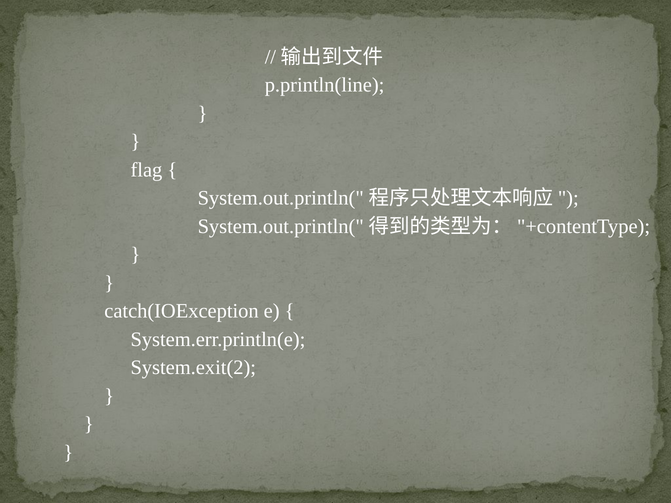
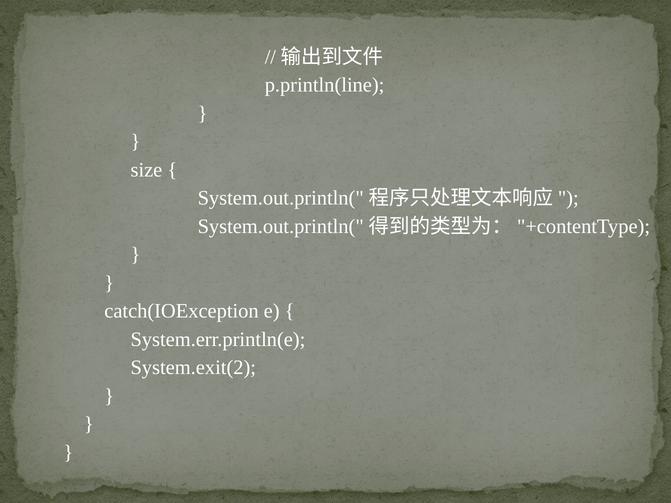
flag: flag -> size (146, 170)
